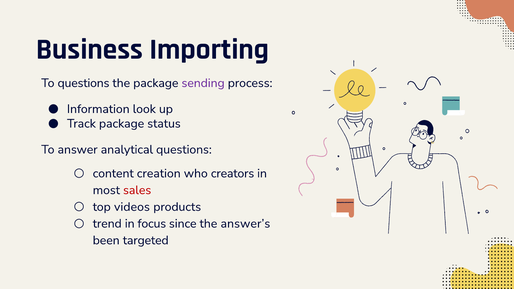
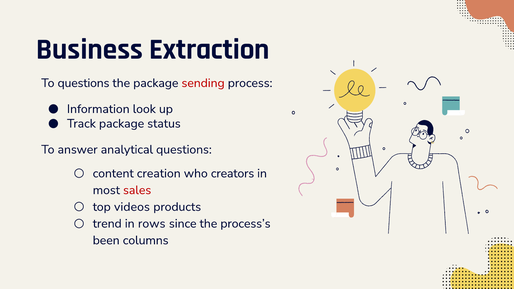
Importing: Importing -> Extraction (209, 49)
sending colour: purple -> red (203, 83)
focus: focus -> rows (152, 224)
answer’s: answer’s -> process’s (245, 224)
targeted: targeted -> columns (146, 240)
